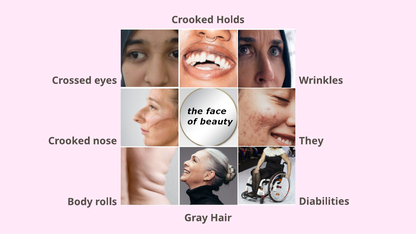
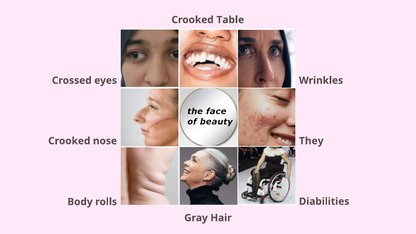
Holds: Holds -> Table (230, 20)
